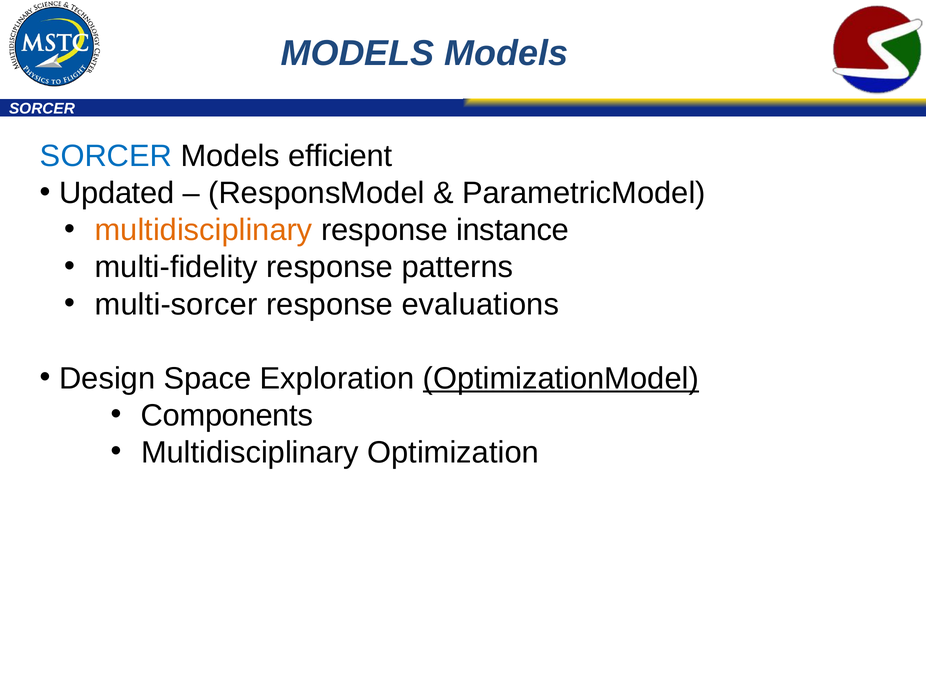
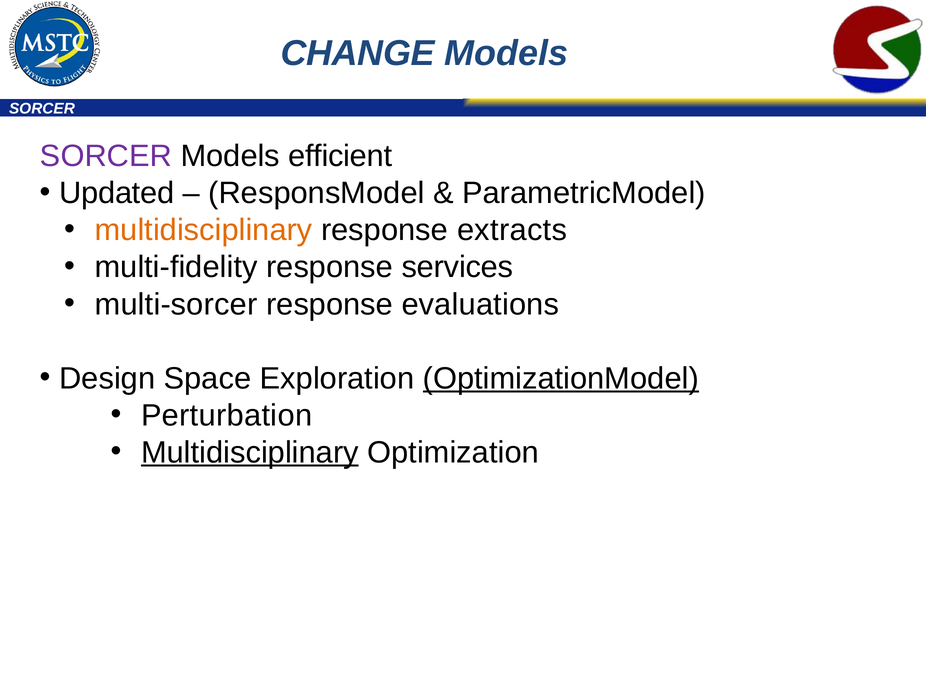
MODELS: MODELS -> CHANGE (358, 54)
SORCER colour: blue -> purple (106, 156)
instance: instance -> extracts (512, 230)
patterns: patterns -> services (457, 268)
Components: Components -> Perturbation (227, 416)
Multidisciplinary underline: none -> present (250, 453)
